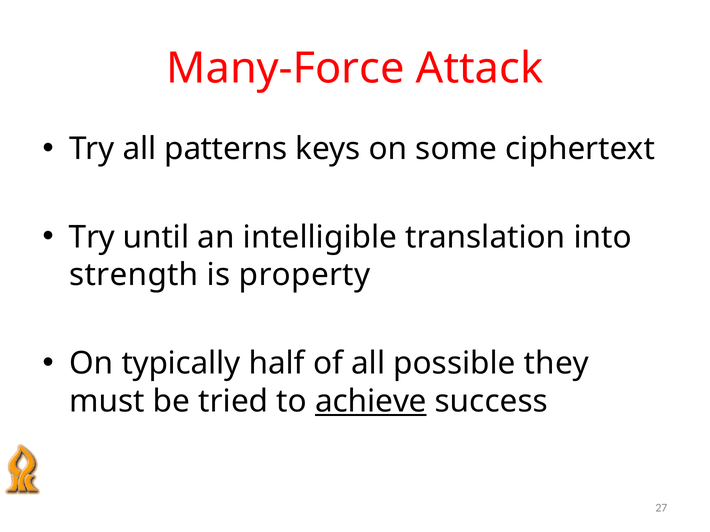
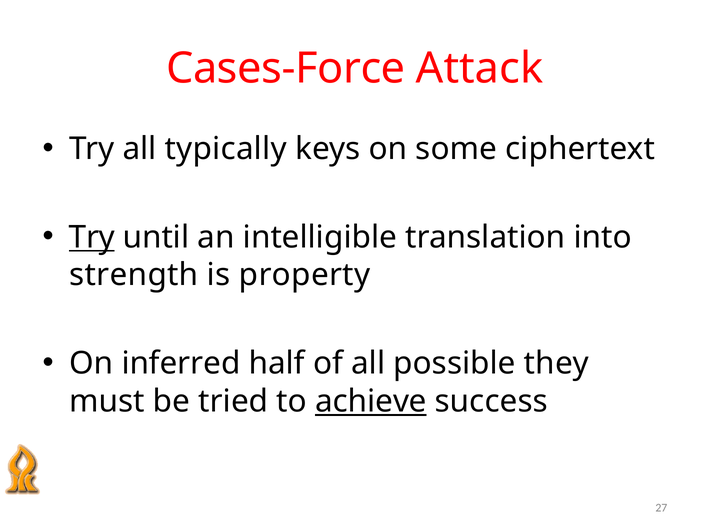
Many-Force: Many-Force -> Cases-Force (286, 69)
patterns: patterns -> typically (226, 149)
Try underline: none -> present (92, 237)
typically: typically -> inferred (181, 364)
